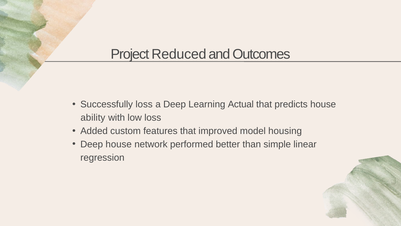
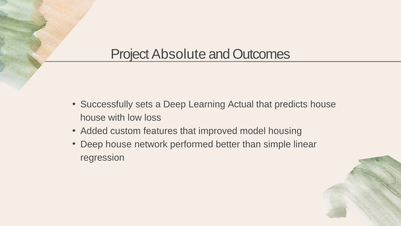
Reduced: Reduced -> Absolute (179, 54)
Successfully loss: loss -> sets (144, 104)
ability: ability -> house (93, 118)
